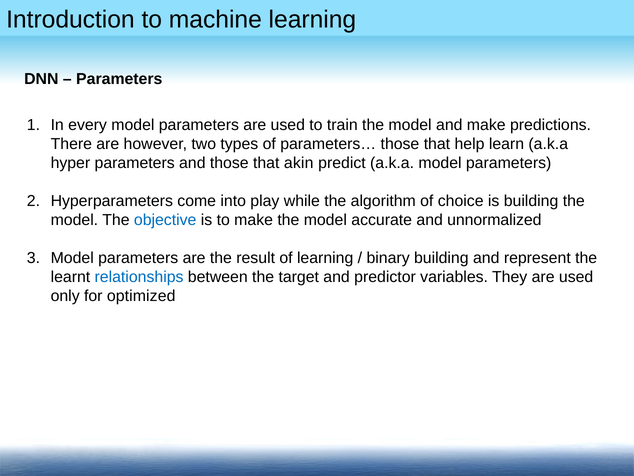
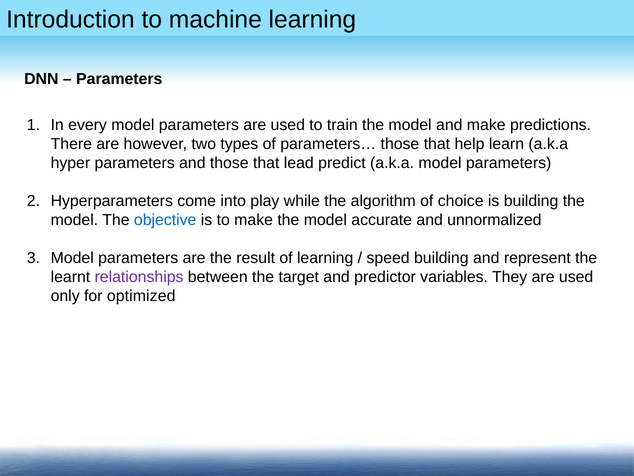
akin: akin -> lead (299, 163)
binary: binary -> speed (388, 258)
relationships colour: blue -> purple (139, 277)
